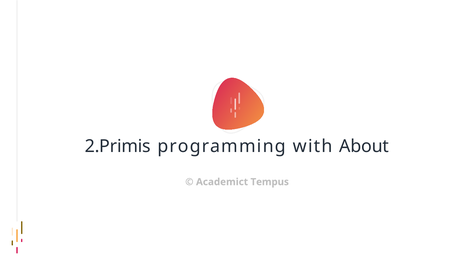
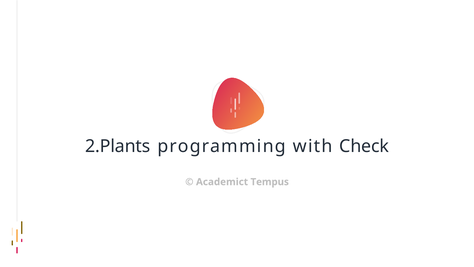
2.Primis: 2.Primis -> 2.Plants (118, 146)
About: About -> Check (364, 146)
